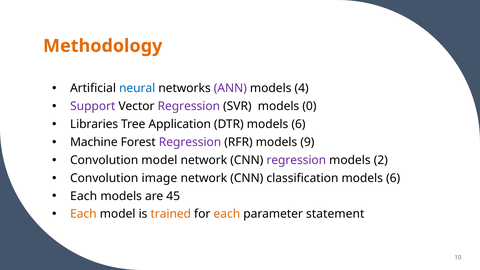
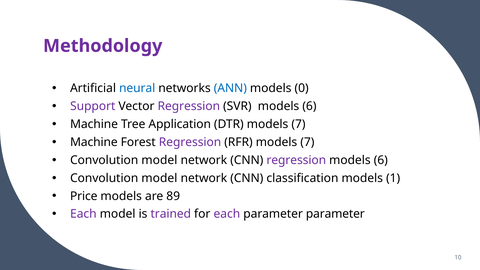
Methodology colour: orange -> purple (103, 46)
ANN colour: purple -> blue (230, 88)
4: 4 -> 0 (302, 88)
SVR models 0: 0 -> 6 (309, 106)
Libraries: Libraries -> Machine (94, 124)
DTR models 6: 6 -> 7 (298, 124)
RFR models 9: 9 -> 7 (307, 142)
2: 2 -> 6 (381, 160)
image: image -> model (159, 178)
classification models 6: 6 -> 1 (393, 178)
Each: Each -> Price (84, 196)
45: 45 -> 89 (173, 196)
Each colour: orange -> purple (83, 214)
trained colour: orange -> purple (171, 214)
each colour: orange -> purple (227, 214)
parameter statement: statement -> parameter (335, 214)
